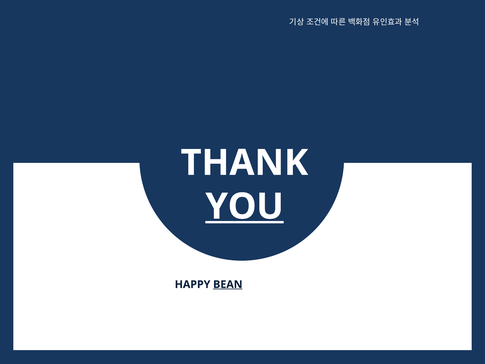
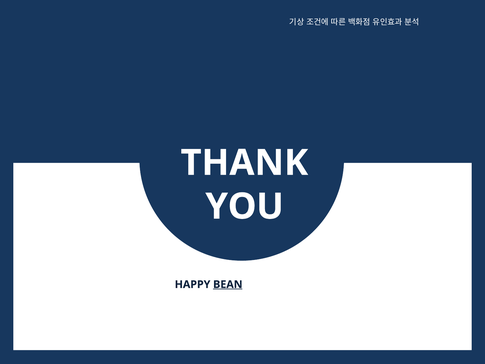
YOU underline: present -> none (245, 206)
